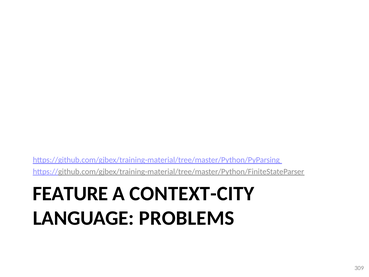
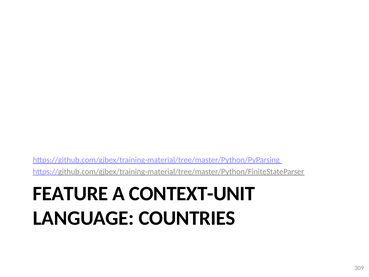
CONTEXT-CITY: CONTEXT-CITY -> CONTEXT-UNIT (192, 193)
PROBLEMS: PROBLEMS -> COUNTRIES (187, 218)
